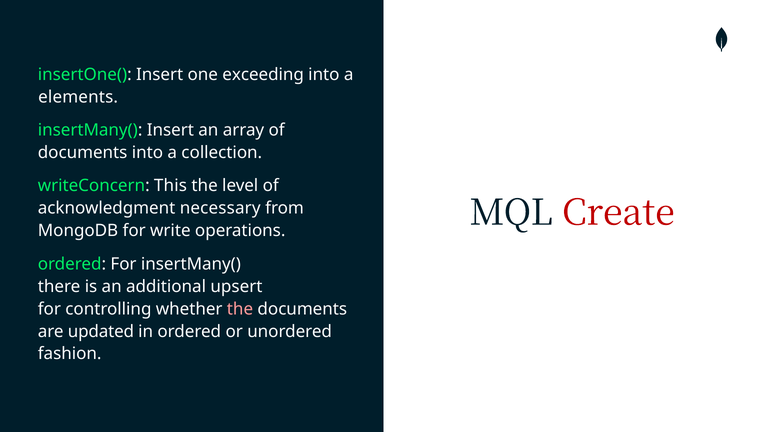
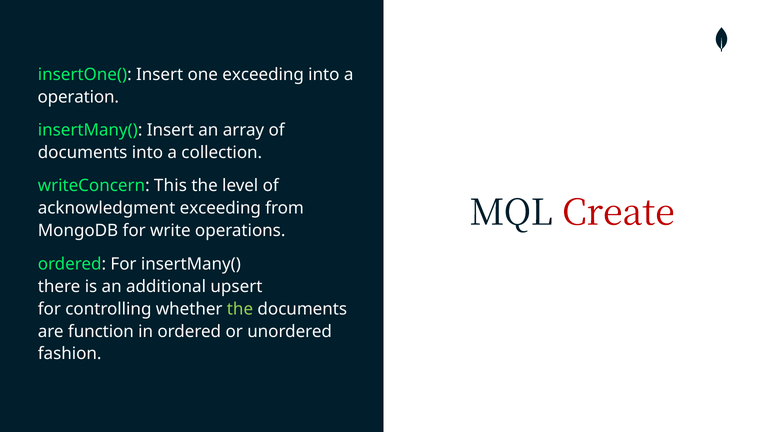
elements: elements -> operation (78, 97)
acknowledgment necessary: necessary -> exceeding (220, 208)
the colour: pink -> light green (240, 308)
updated: updated -> function (101, 331)
